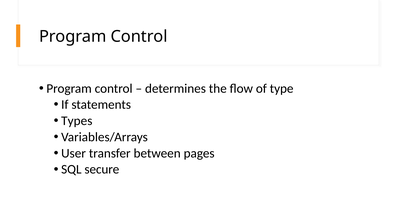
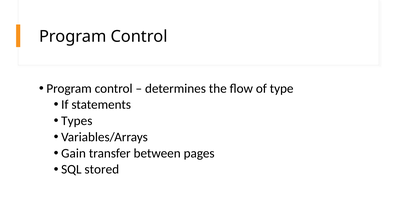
User: User -> Gain (74, 154)
secure: secure -> stored (102, 170)
